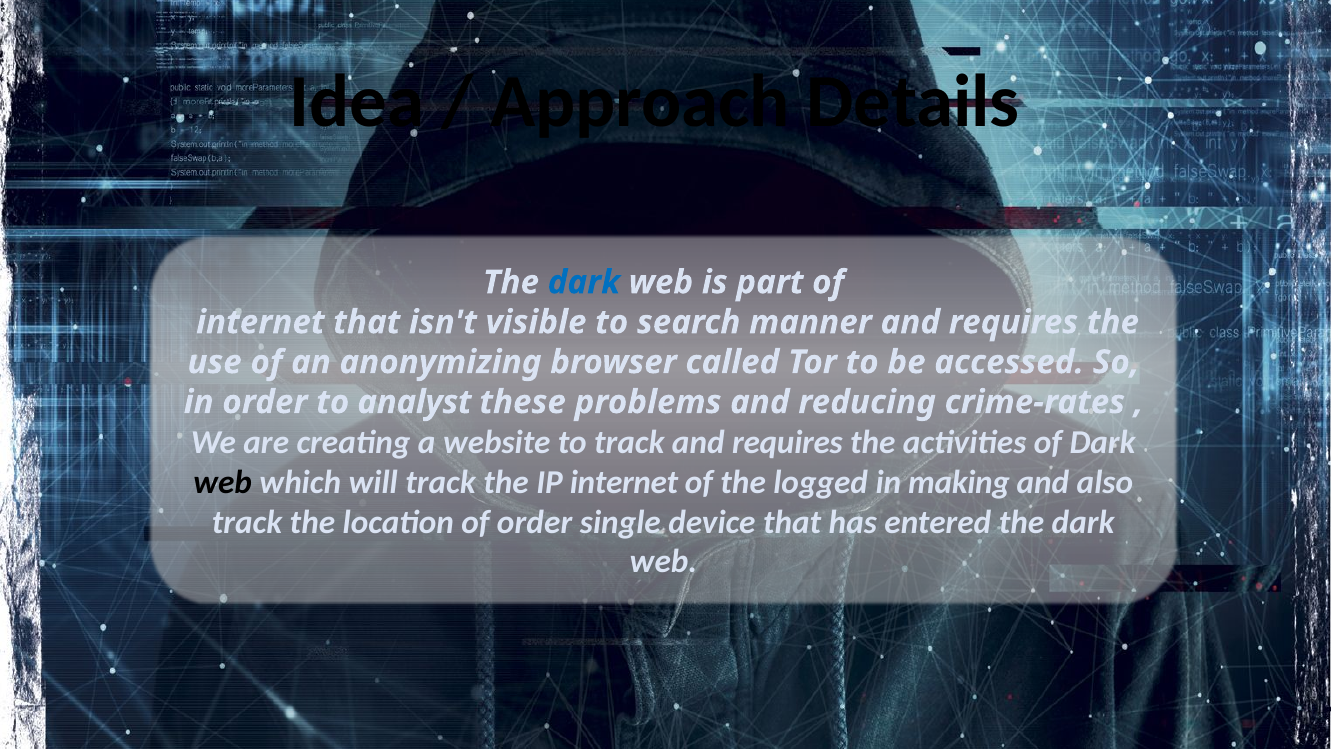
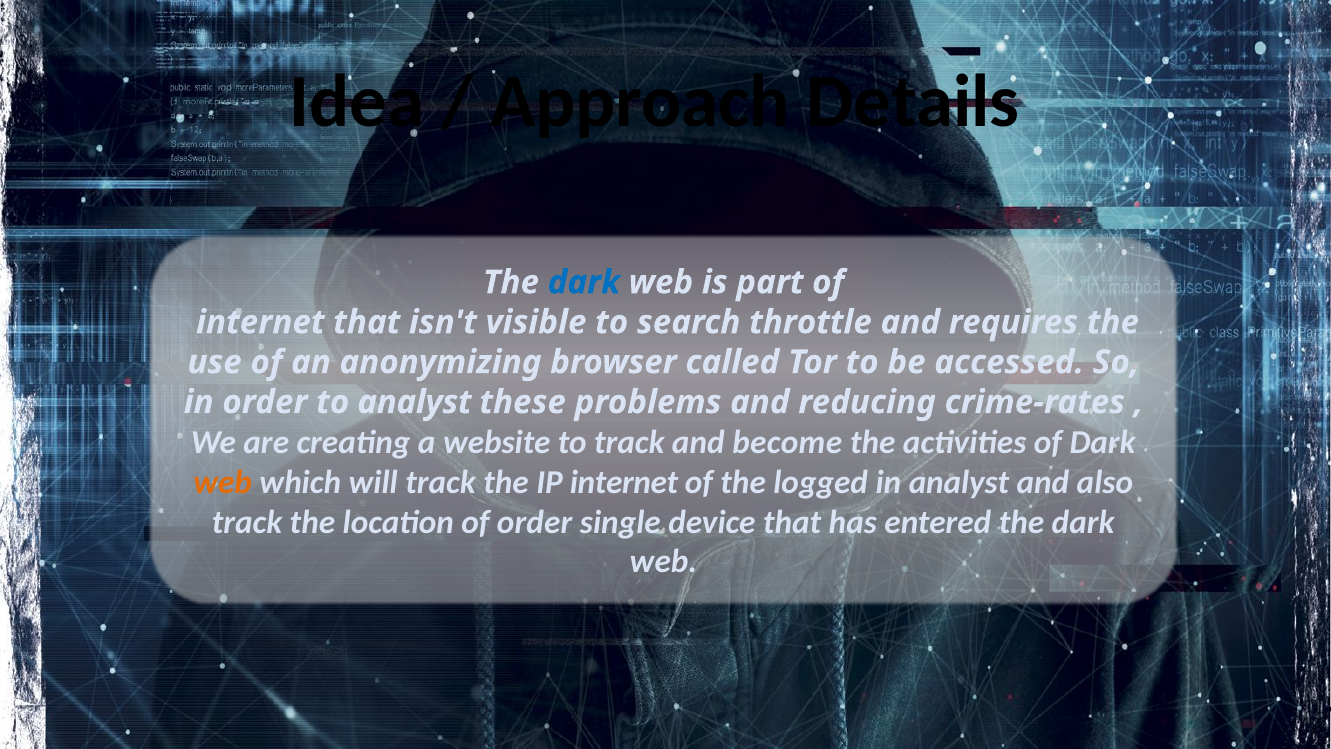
manner: manner -> throttle (811, 322)
track and requires: requires -> become (787, 442)
web colour: black -> orange (223, 482)
in making: making -> analyst (959, 482)
